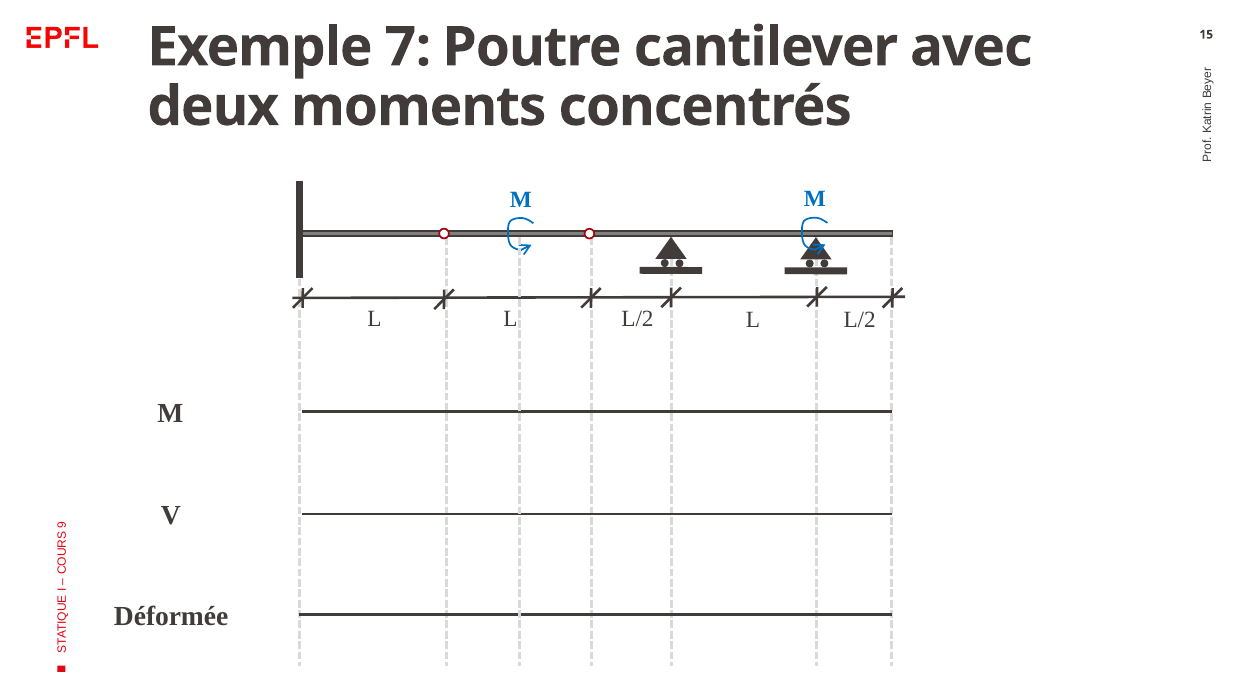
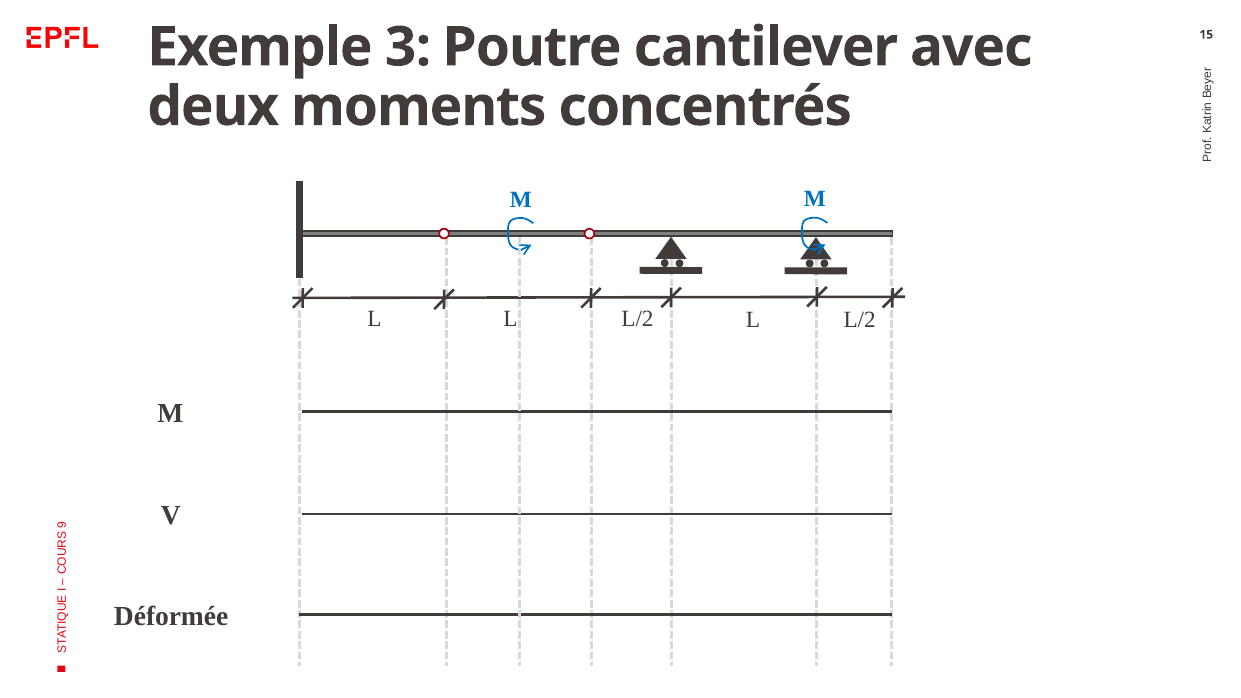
7: 7 -> 3 (408, 47)
